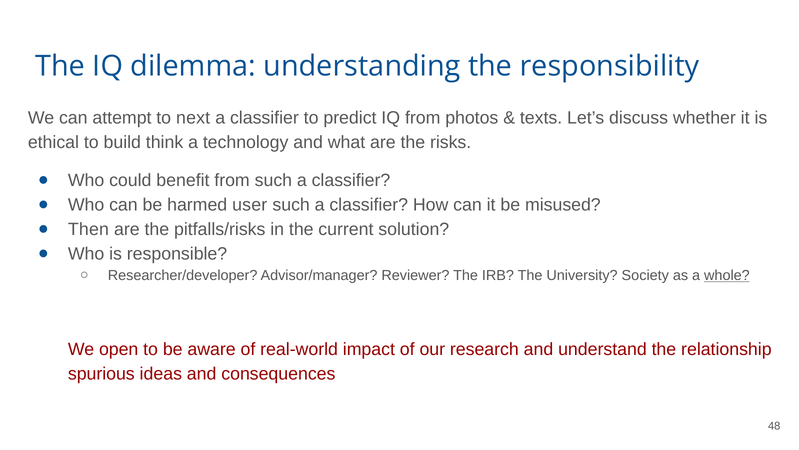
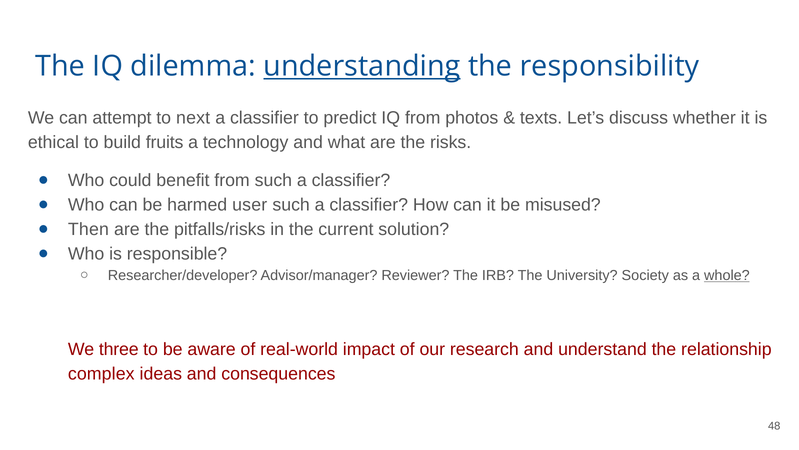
understanding underline: none -> present (362, 66)
think: think -> fruits (165, 142)
open: open -> three (119, 349)
spurious: spurious -> complex (101, 374)
